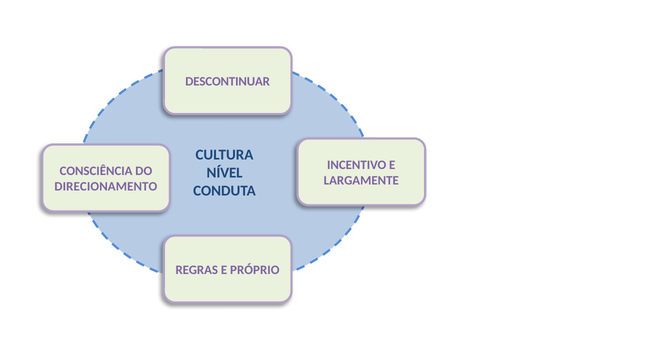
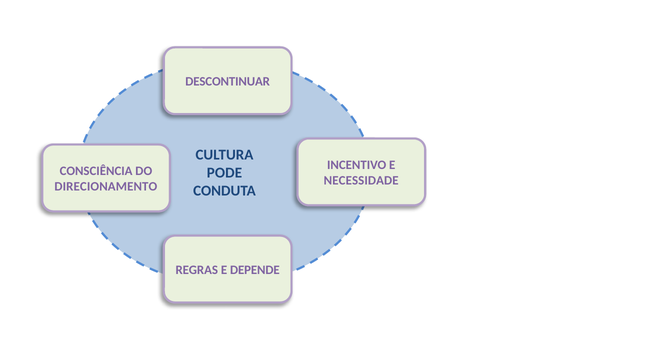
NÍVEL: NÍVEL -> PODE (224, 173)
LARGAMENTE: LARGAMENTE -> NECESSIDADE (361, 181)
PRÓPRIO: PRÓPRIO -> DEPENDE (255, 270)
